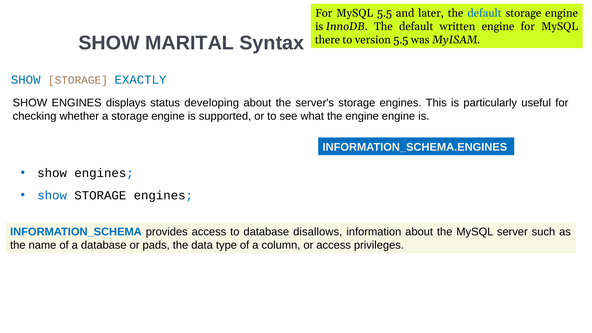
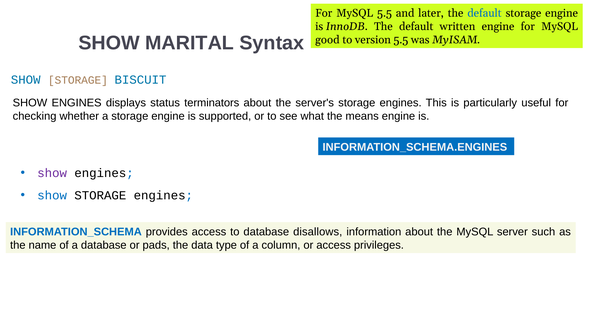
there: there -> good (327, 40)
EXACTLY: EXACTLY -> BISCUIT (140, 80)
developing: developing -> terminators (212, 103)
the engine: engine -> means (362, 116)
show colour: black -> purple (52, 173)
